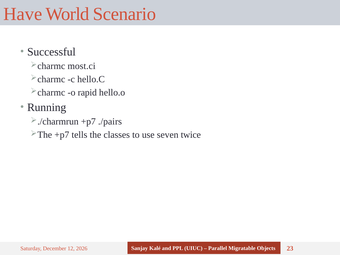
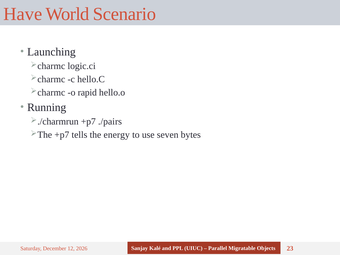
Successful: Successful -> Launching (51, 52)
most.ci: most.ci -> logic.ci (82, 66)
classes: classes -> energy (117, 135)
twice: twice -> bytes (191, 135)
